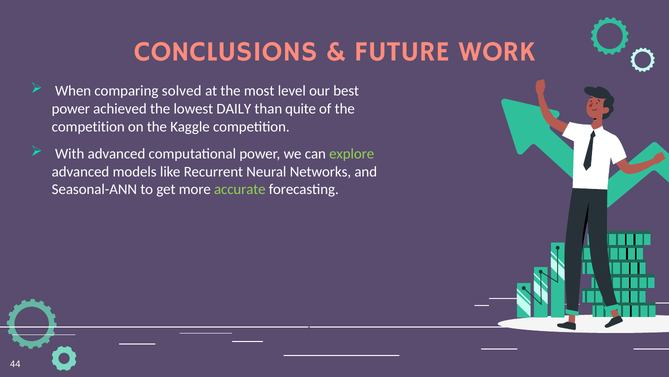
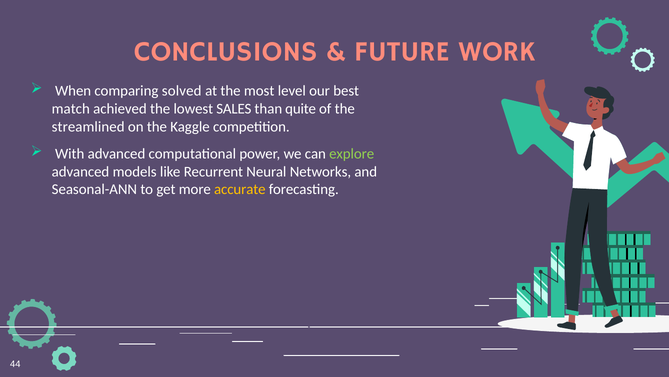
power: power -> match (71, 109)
DAILY: DAILY -> SALES (234, 109)
competition: competition -> streamlined (88, 126)
accurate colour: light green -> yellow (240, 189)
